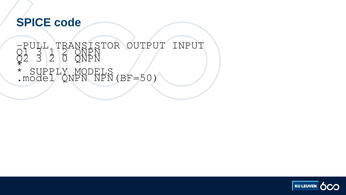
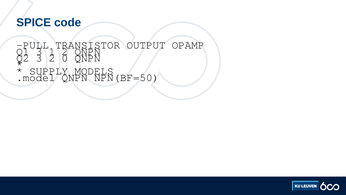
INPUT: INPUT -> OPAMP (188, 45)
